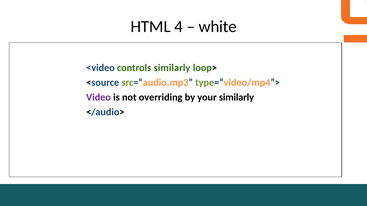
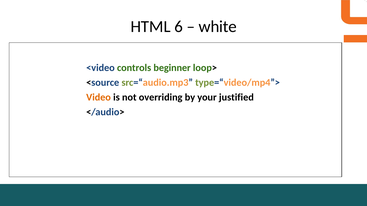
4: 4 -> 6 (179, 27)
controls similarly: similarly -> beginner (172, 68)
Video colour: purple -> orange (99, 98)
your similarly: similarly -> justified (236, 98)
